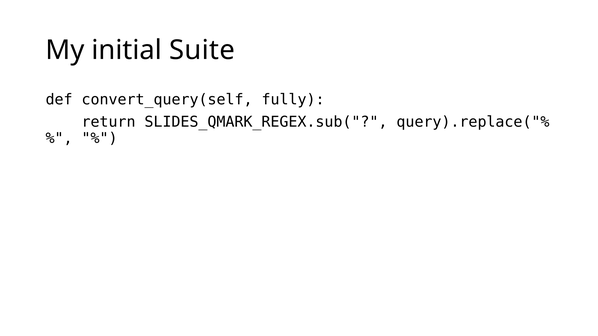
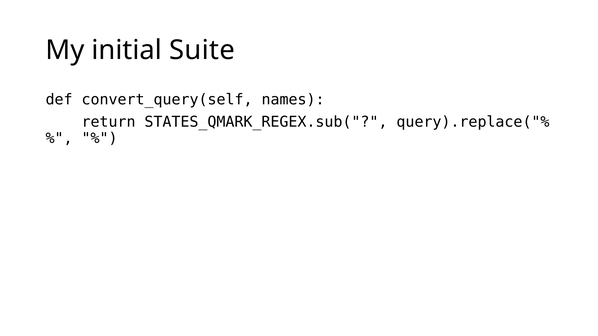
fully: fully -> names (293, 100)
SLIDES_QMARK_REGEX.sub(: SLIDES_QMARK_REGEX.sub( -> STATES_QMARK_REGEX.sub( (266, 122)
